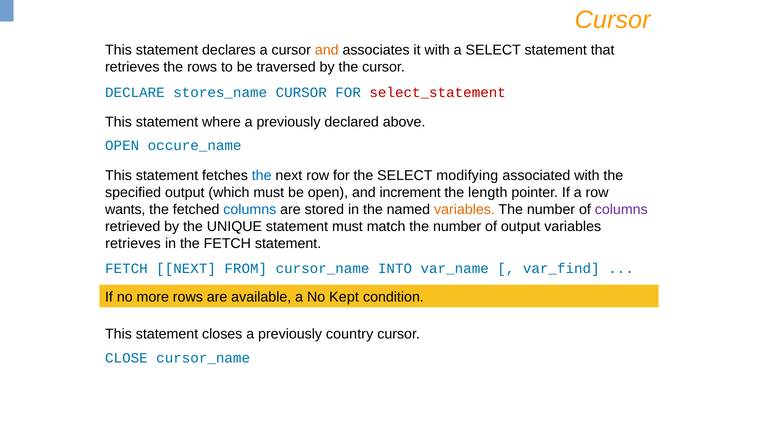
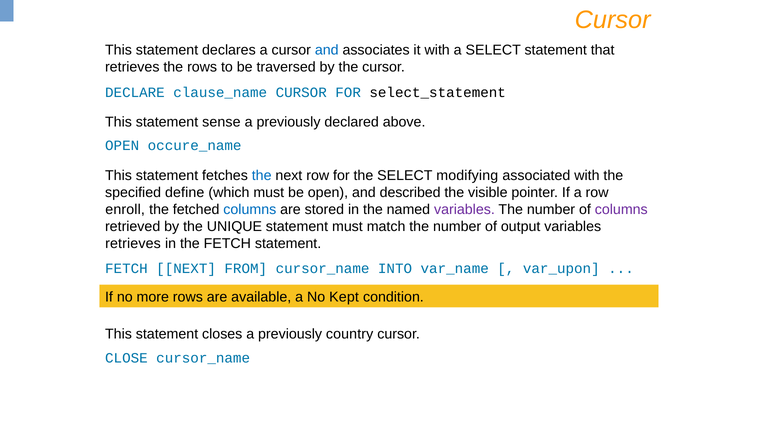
and colour: orange -> blue (327, 50)
stores_name: stores_name -> clause_name (220, 93)
select_statement colour: red -> black (438, 93)
where: where -> sense (221, 122)
specified output: output -> define (185, 193)
increment: increment -> described (410, 193)
length: length -> visible (488, 193)
wants: wants -> enroll (125, 210)
variables colour: orange -> purple (464, 210)
var_find: var_find -> var_upon (561, 269)
